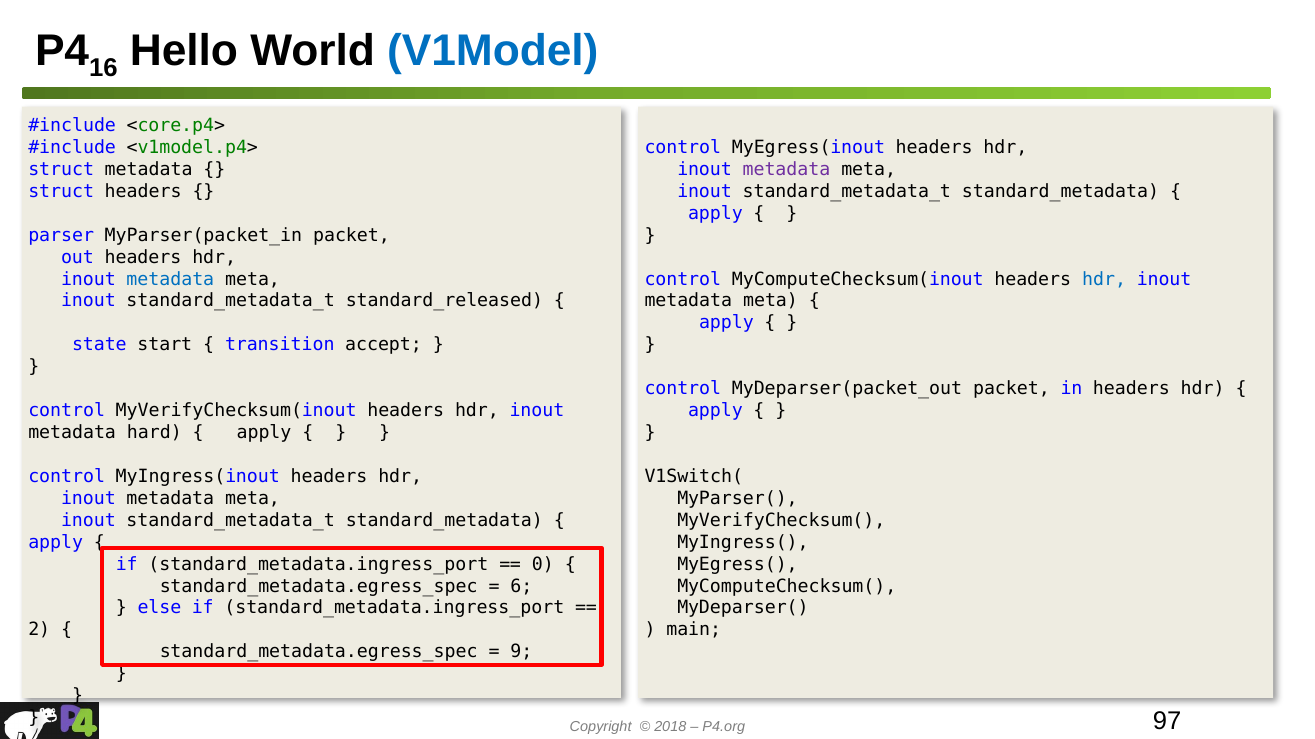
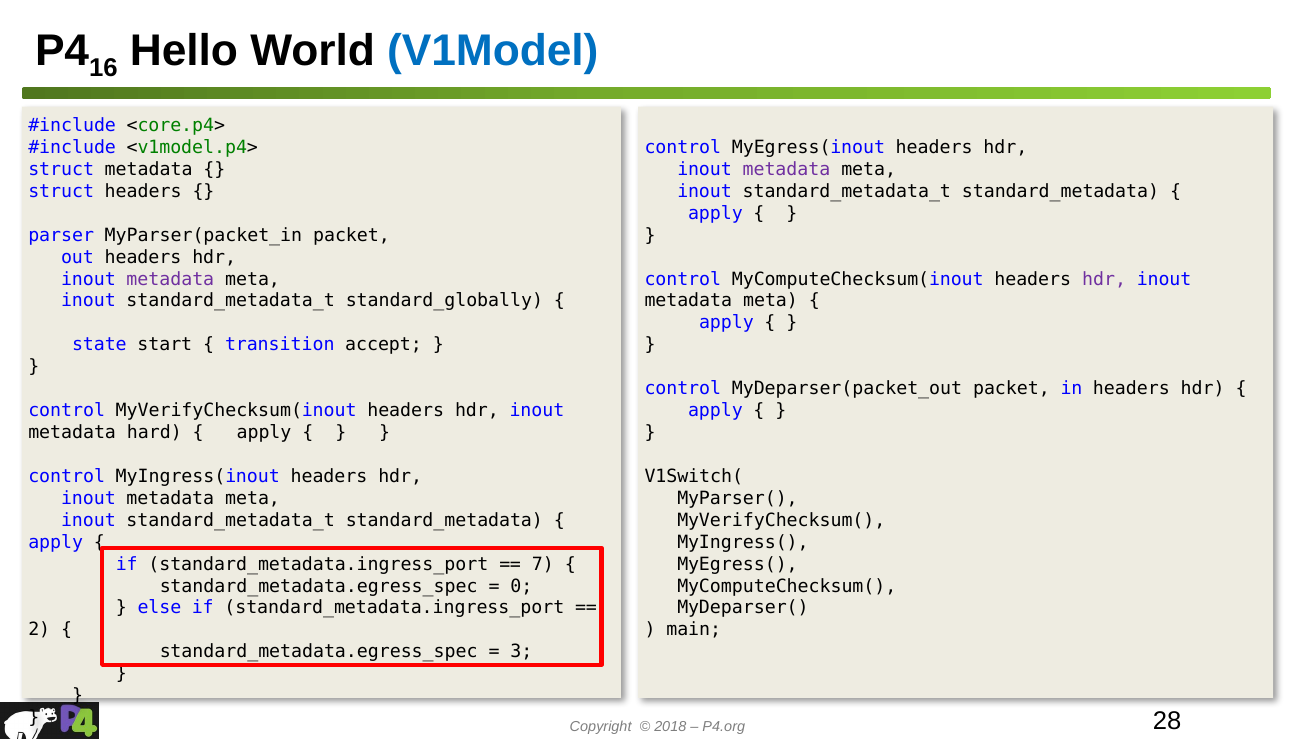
metadata colour: blue -> purple (170, 279)
hdr colour: blue -> purple (1104, 279)
standard_released: standard_released -> standard_globally (444, 301)
0: 0 -> 7 (543, 565)
6: 6 -> 0 (521, 587)
9: 9 -> 3 (521, 652)
97: 97 -> 28 (1167, 722)
